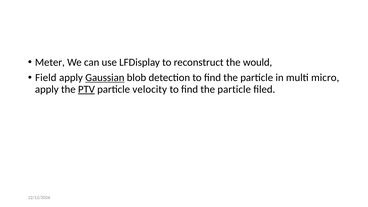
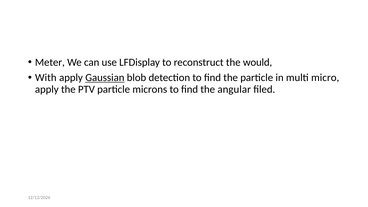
Field: Field -> With (46, 78)
PTV underline: present -> none (86, 89)
velocity: velocity -> microns (150, 89)
particle: particle -> angular (234, 89)
